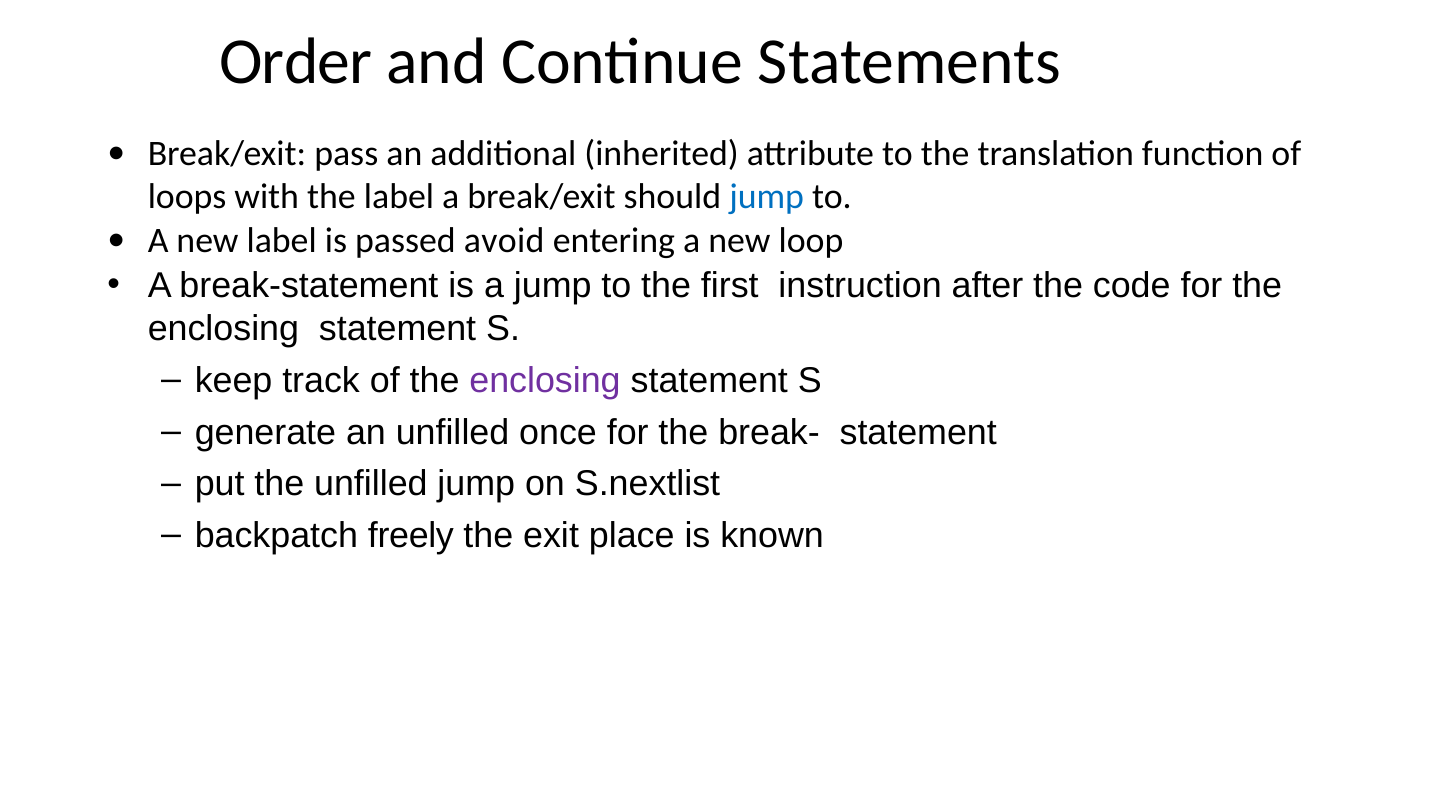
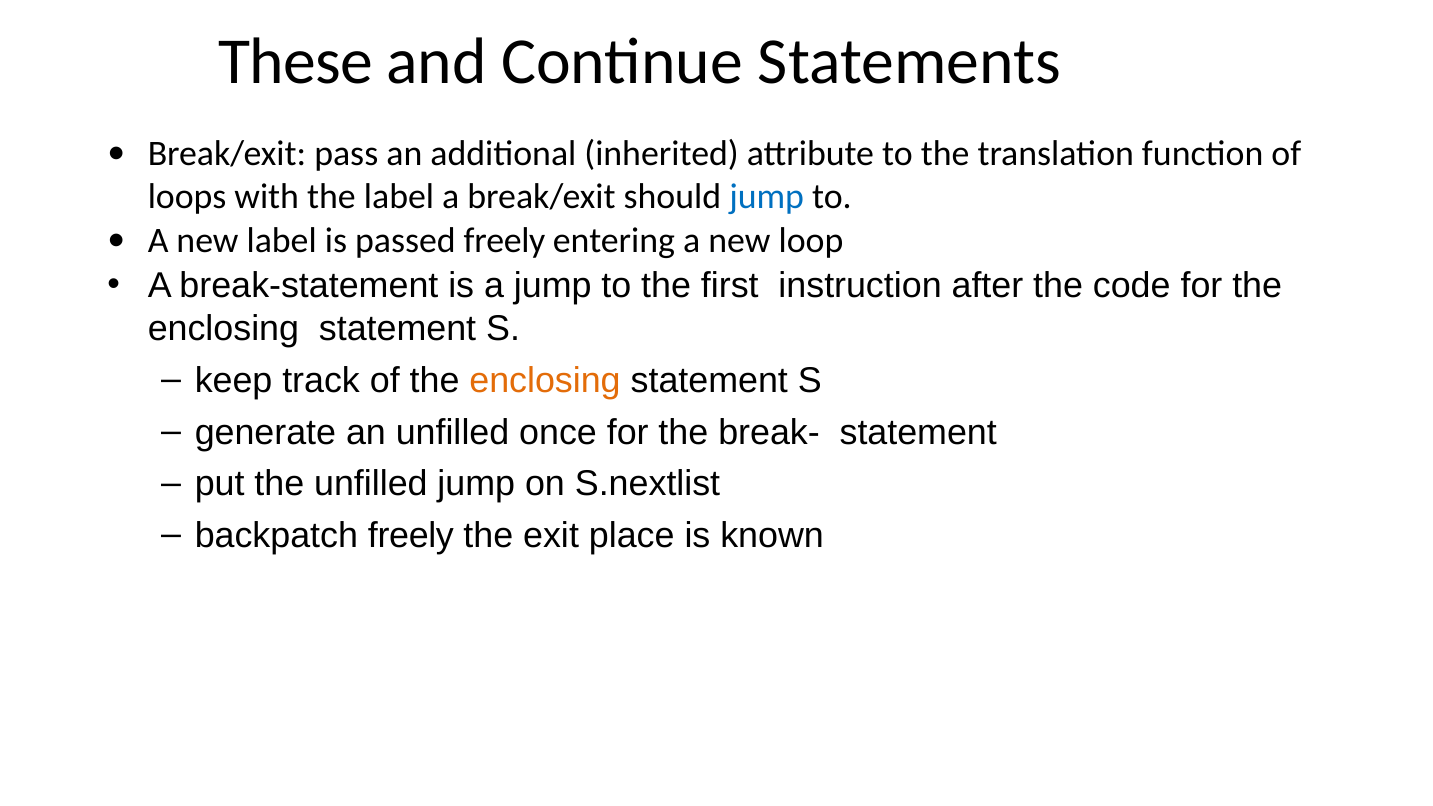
Order: Order -> These (296, 62)
passed avoid: avoid -> freely (505, 241)
enclosing colour: purple -> orange (545, 380)
